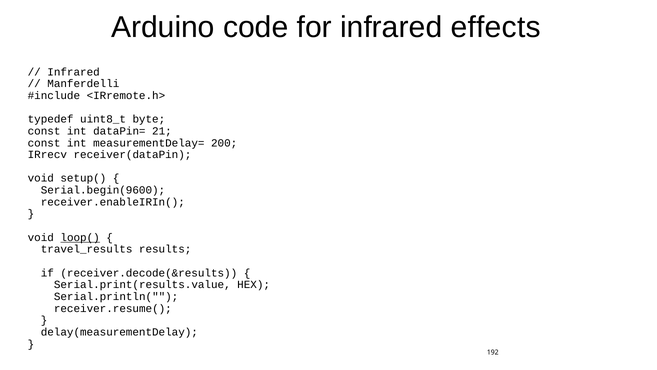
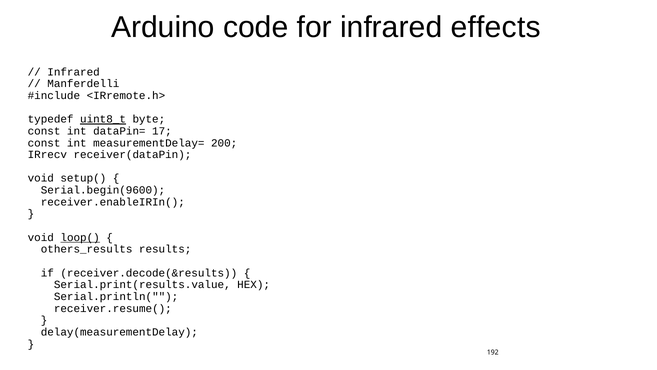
uint8_t underline: none -> present (103, 119)
21: 21 -> 17 (162, 131)
travel_results: travel_results -> others_results (87, 249)
